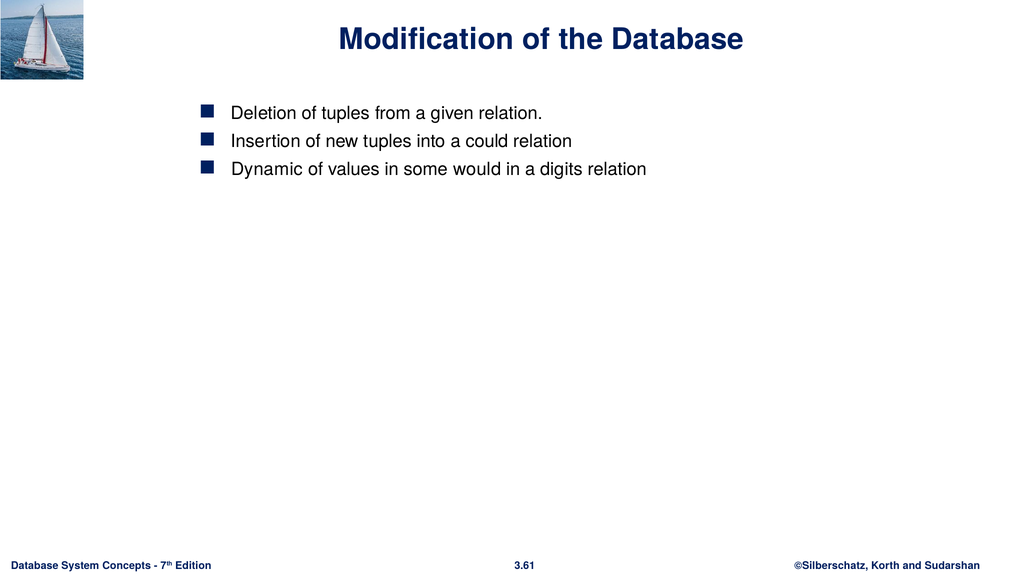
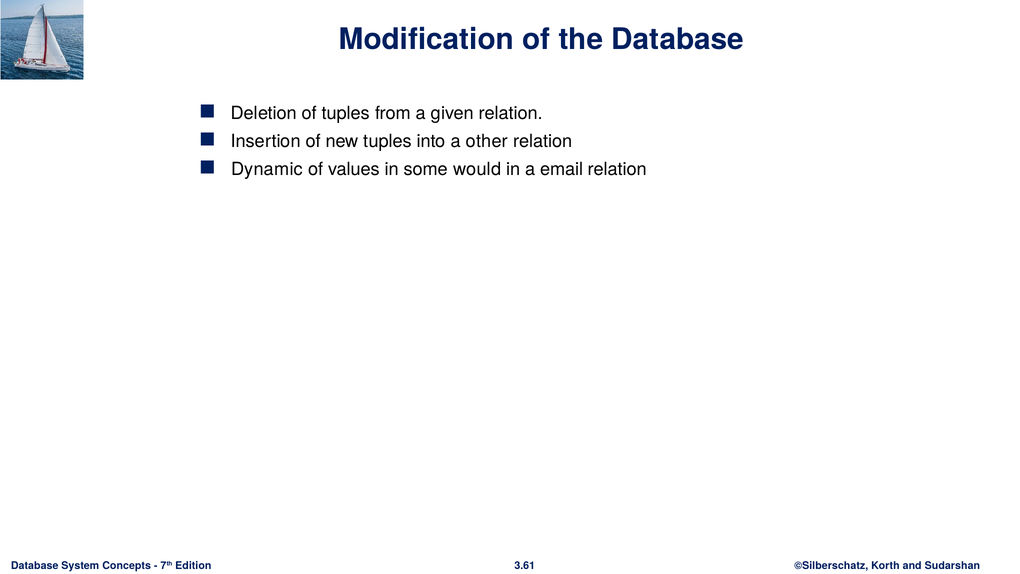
could: could -> other (487, 141)
digits: digits -> email (562, 169)
